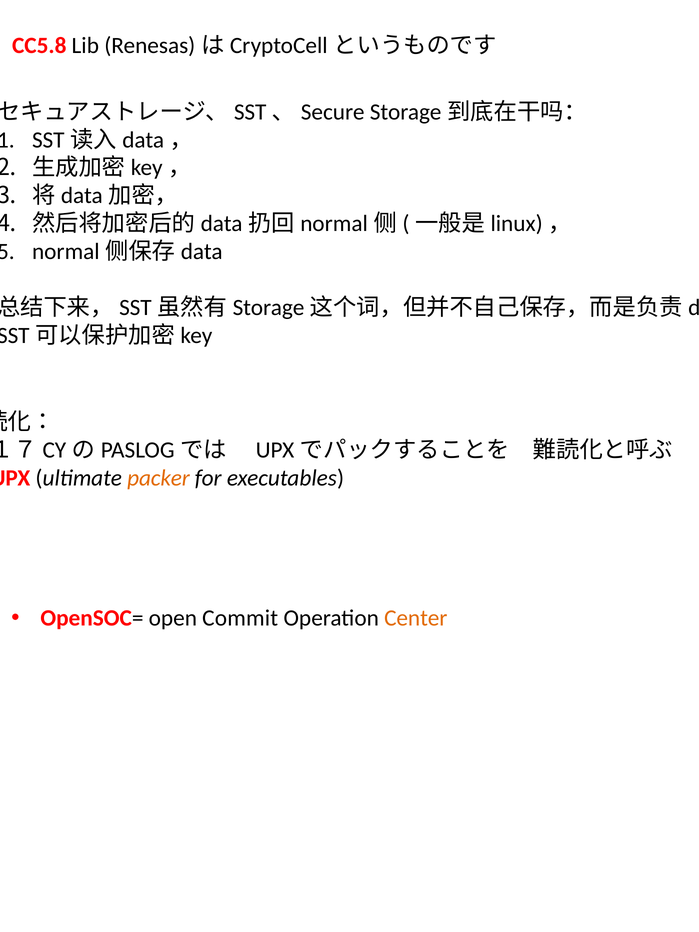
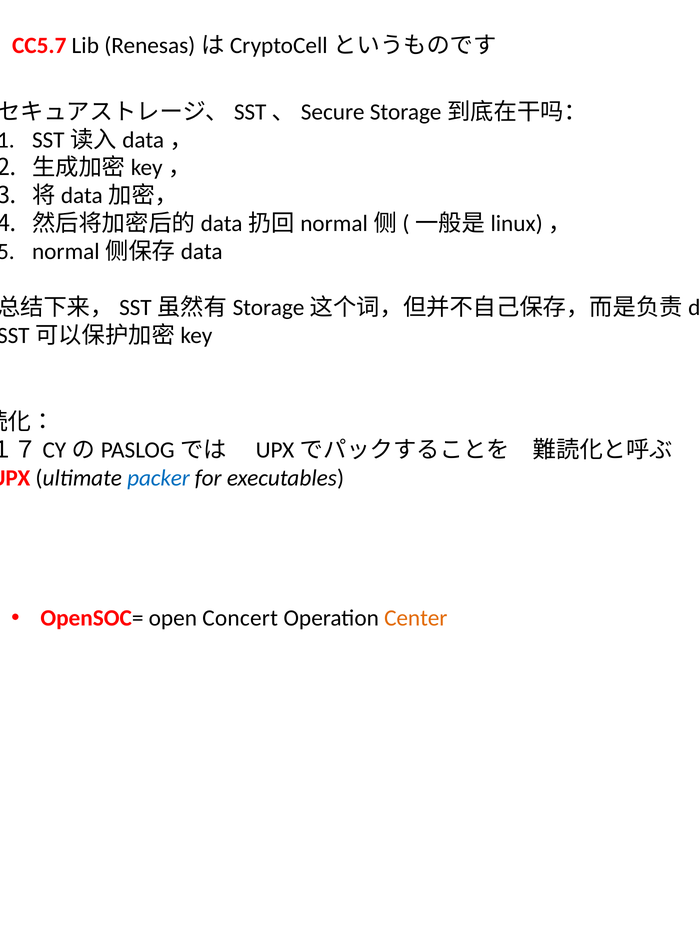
CC5.8: CC5.8 -> CC5.7 (39, 46)
packer colour: orange -> blue (158, 478)
Commit: Commit -> Concert (240, 618)
